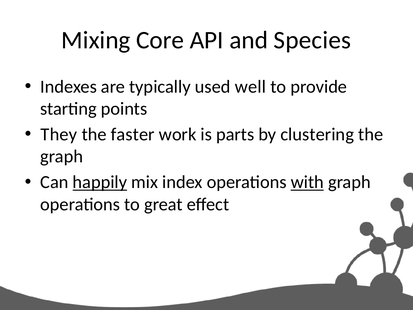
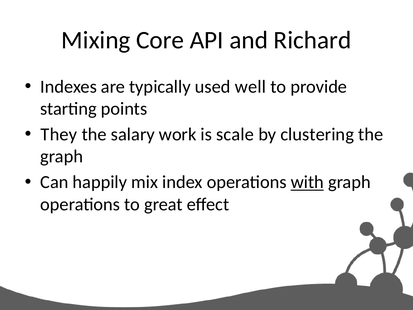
Species: Species -> Richard (312, 40)
faster: faster -> salary (133, 134)
parts: parts -> scale (235, 134)
happily underline: present -> none (100, 182)
